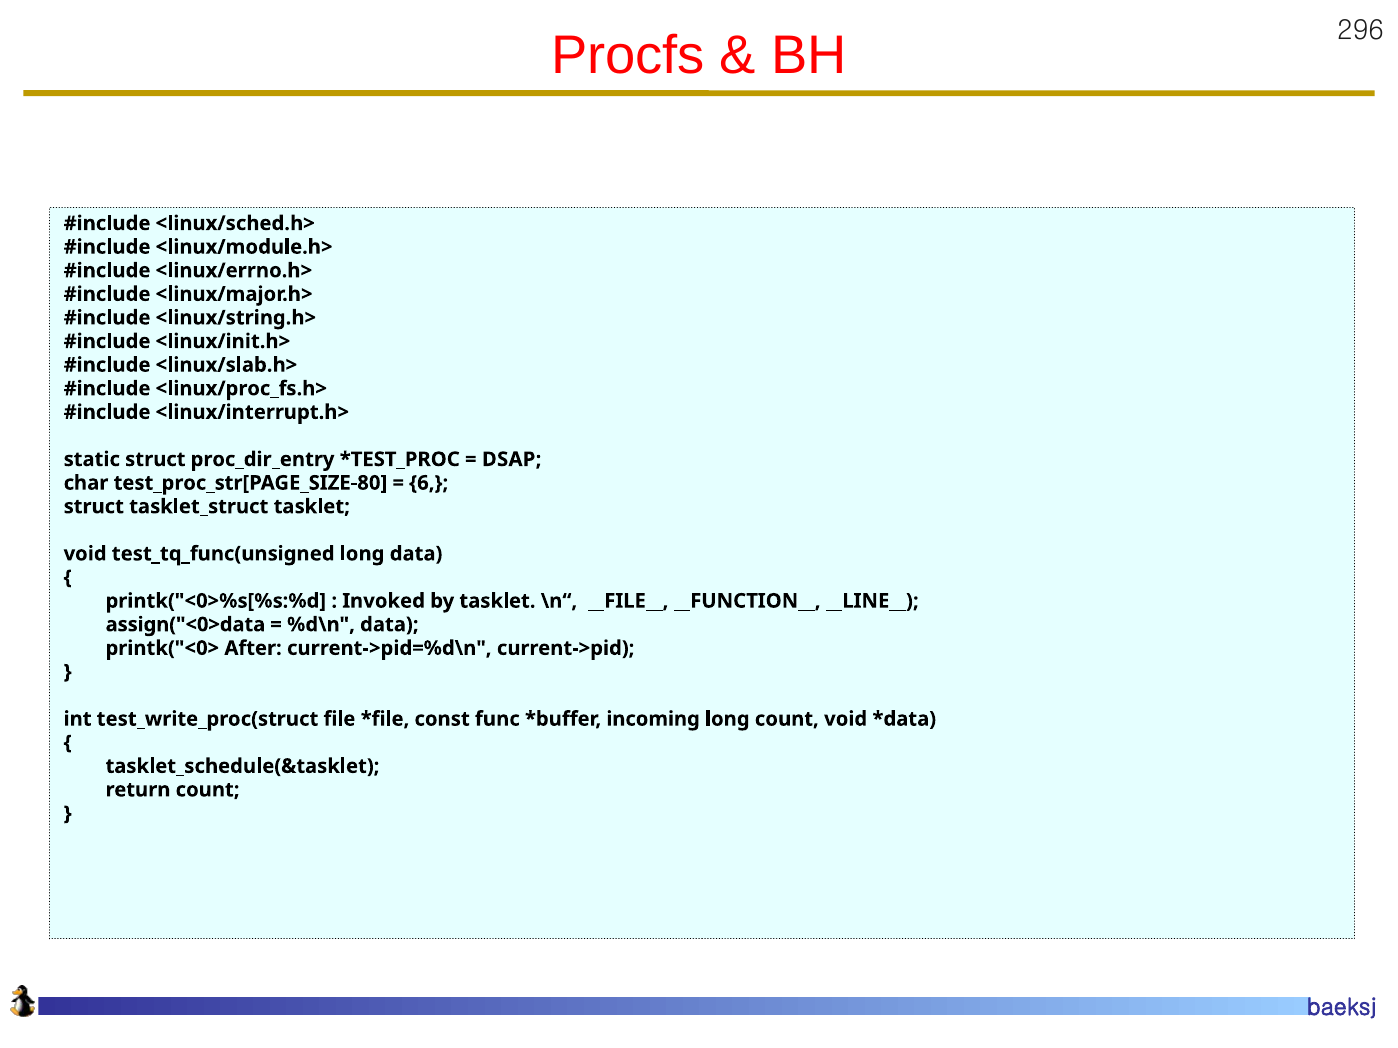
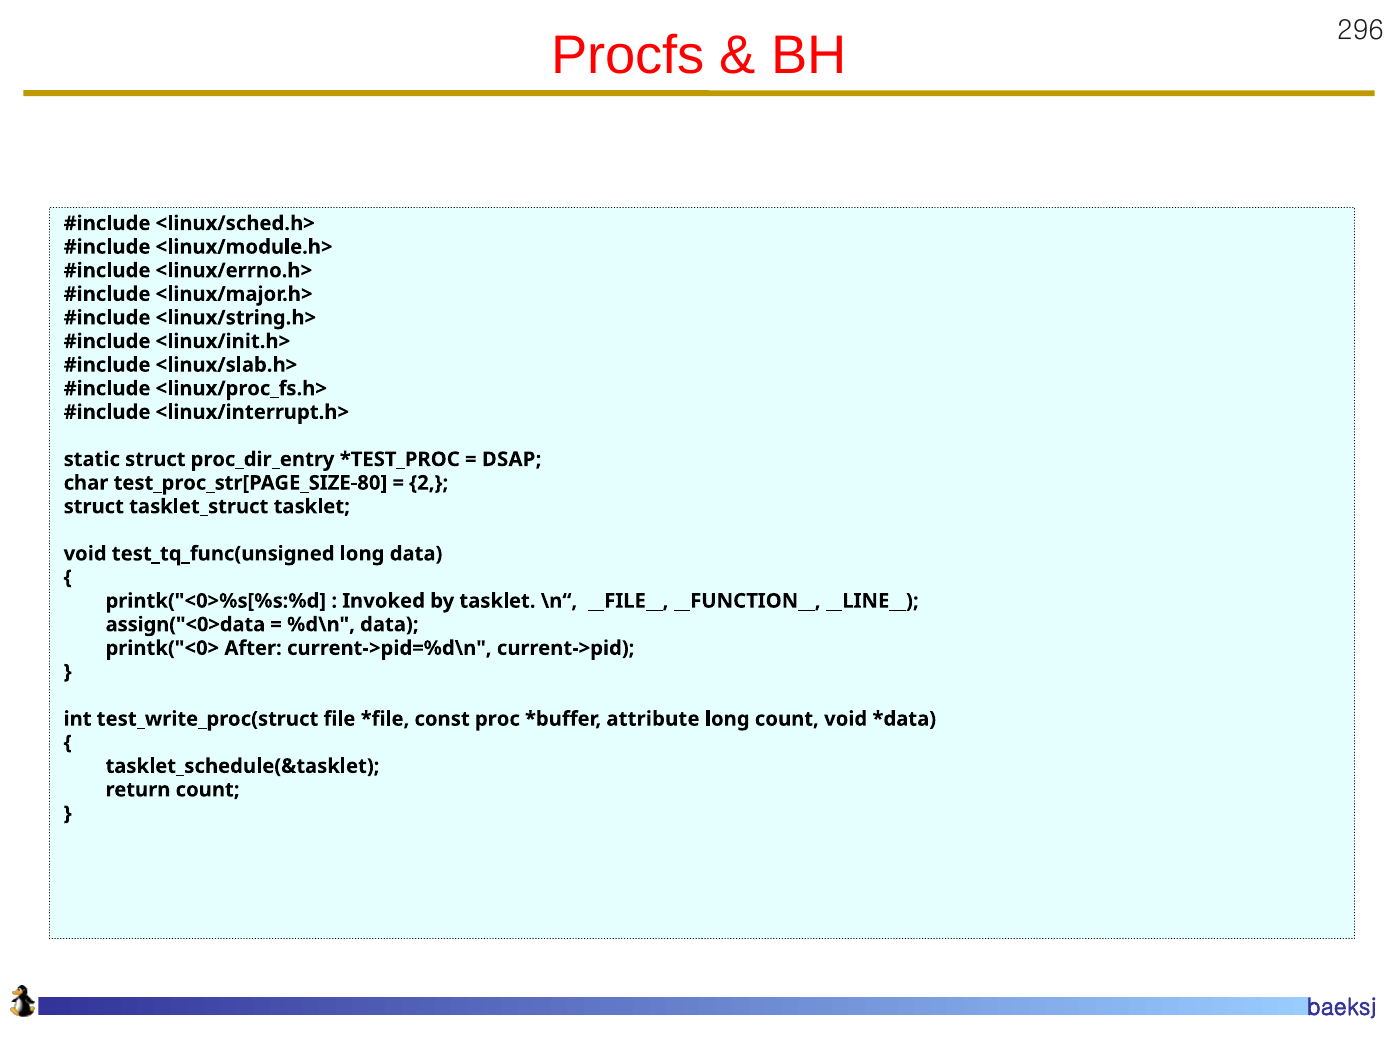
6: 6 -> 2 (429, 483)
func: func -> proc (497, 719)
incoming: incoming -> attribute (653, 719)
